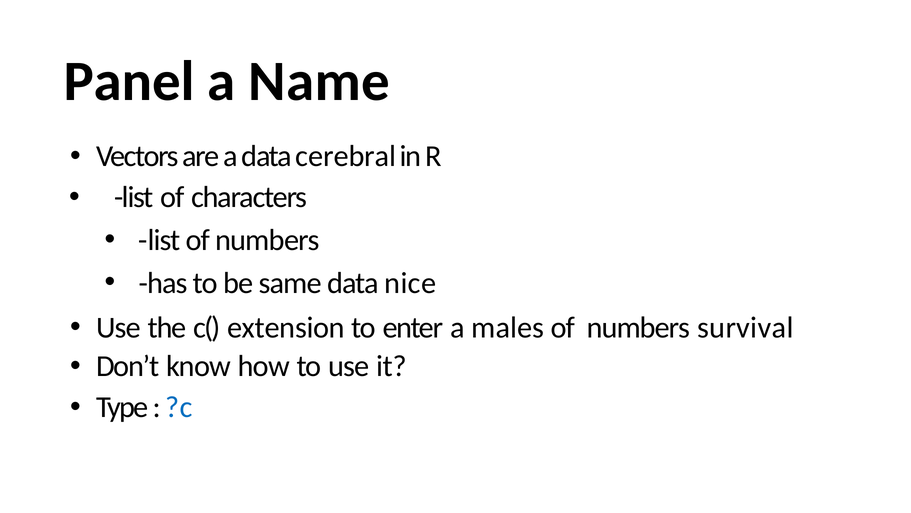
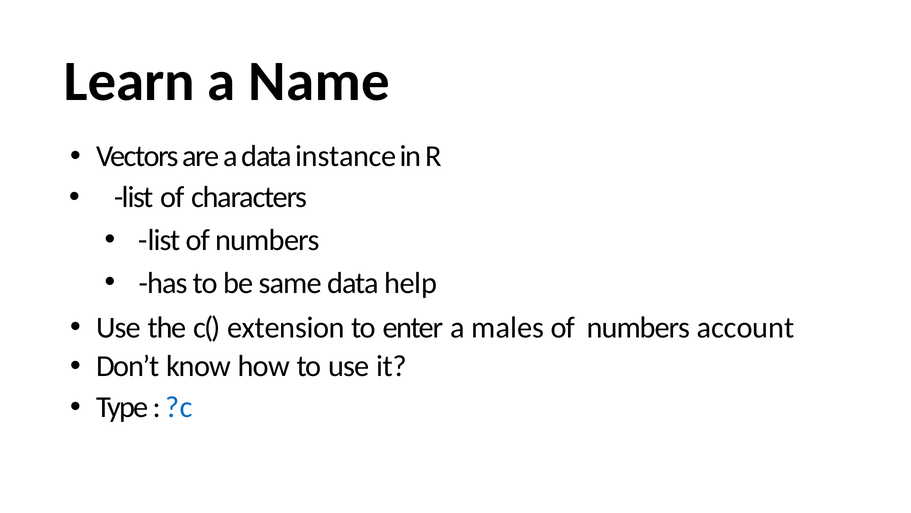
Panel: Panel -> Learn (129, 81)
cerebral: cerebral -> instance (346, 156)
nice: nice -> help (411, 283)
survival: survival -> account (746, 327)
